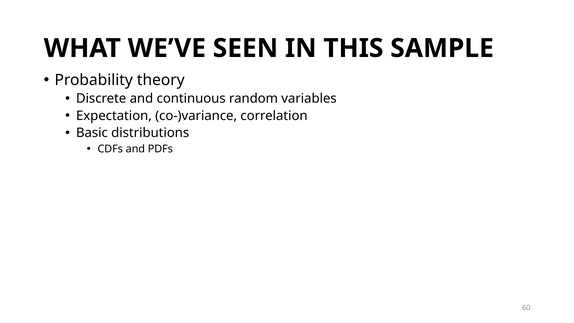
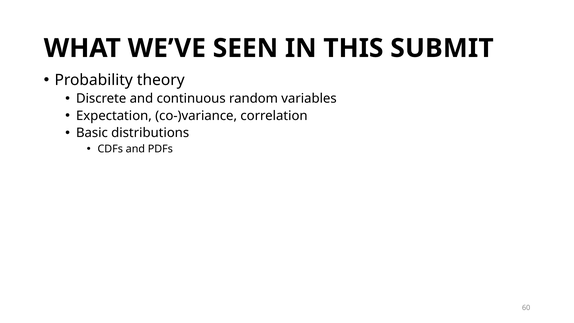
THIS SAMPLE: SAMPLE -> SUBMIT (442, 48)
